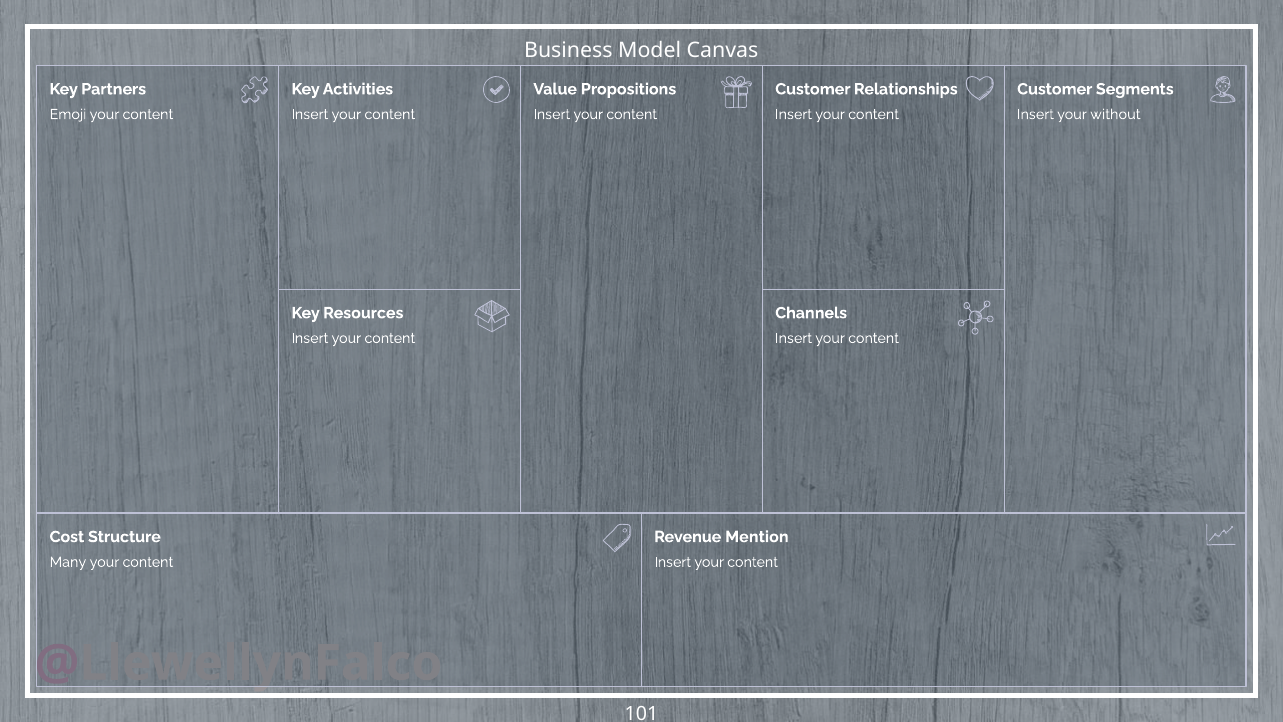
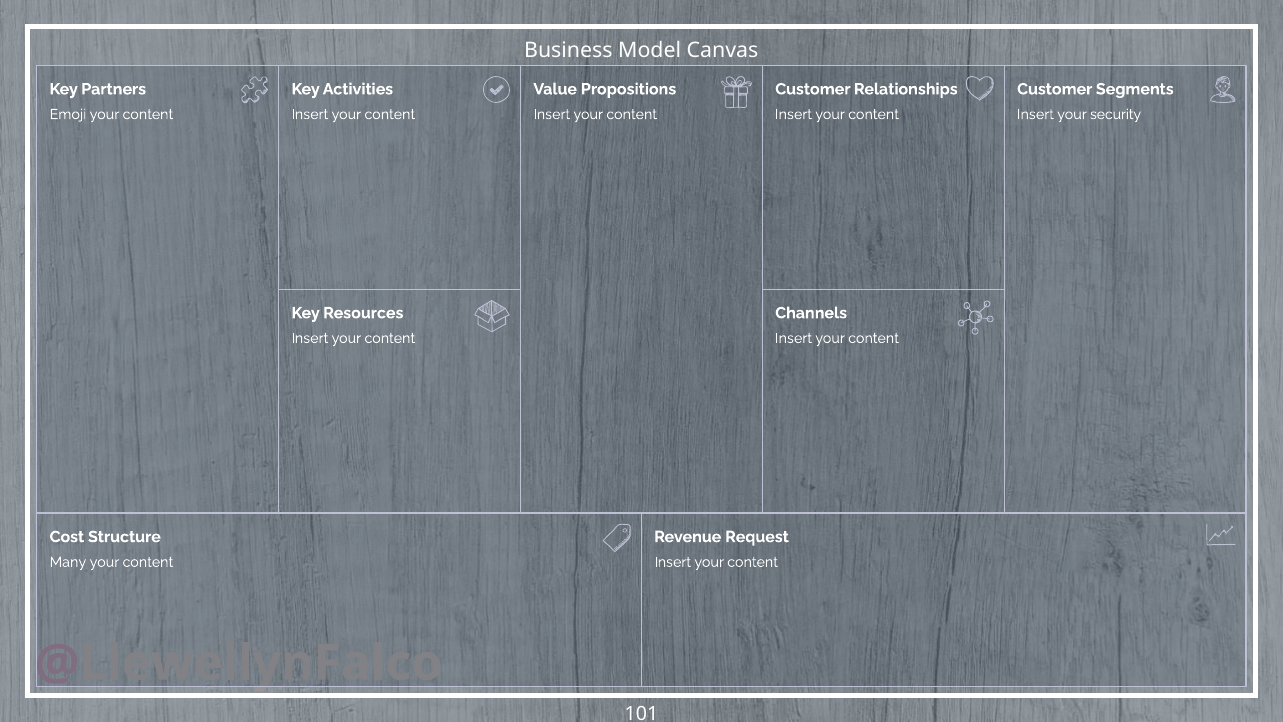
without: without -> security (1116, 114)
Mention: Mention -> Request (757, 537)
